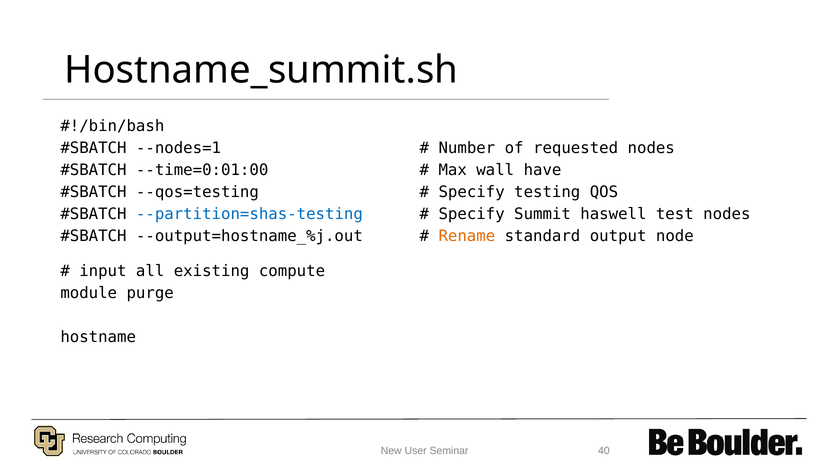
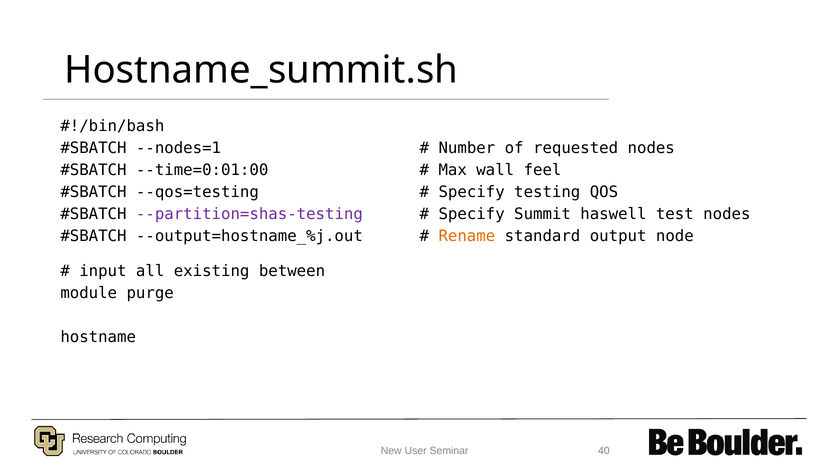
have: have -> feel (543, 170)
--partition=shas-testing colour: blue -> purple (249, 214)
compute: compute -> between (292, 271)
